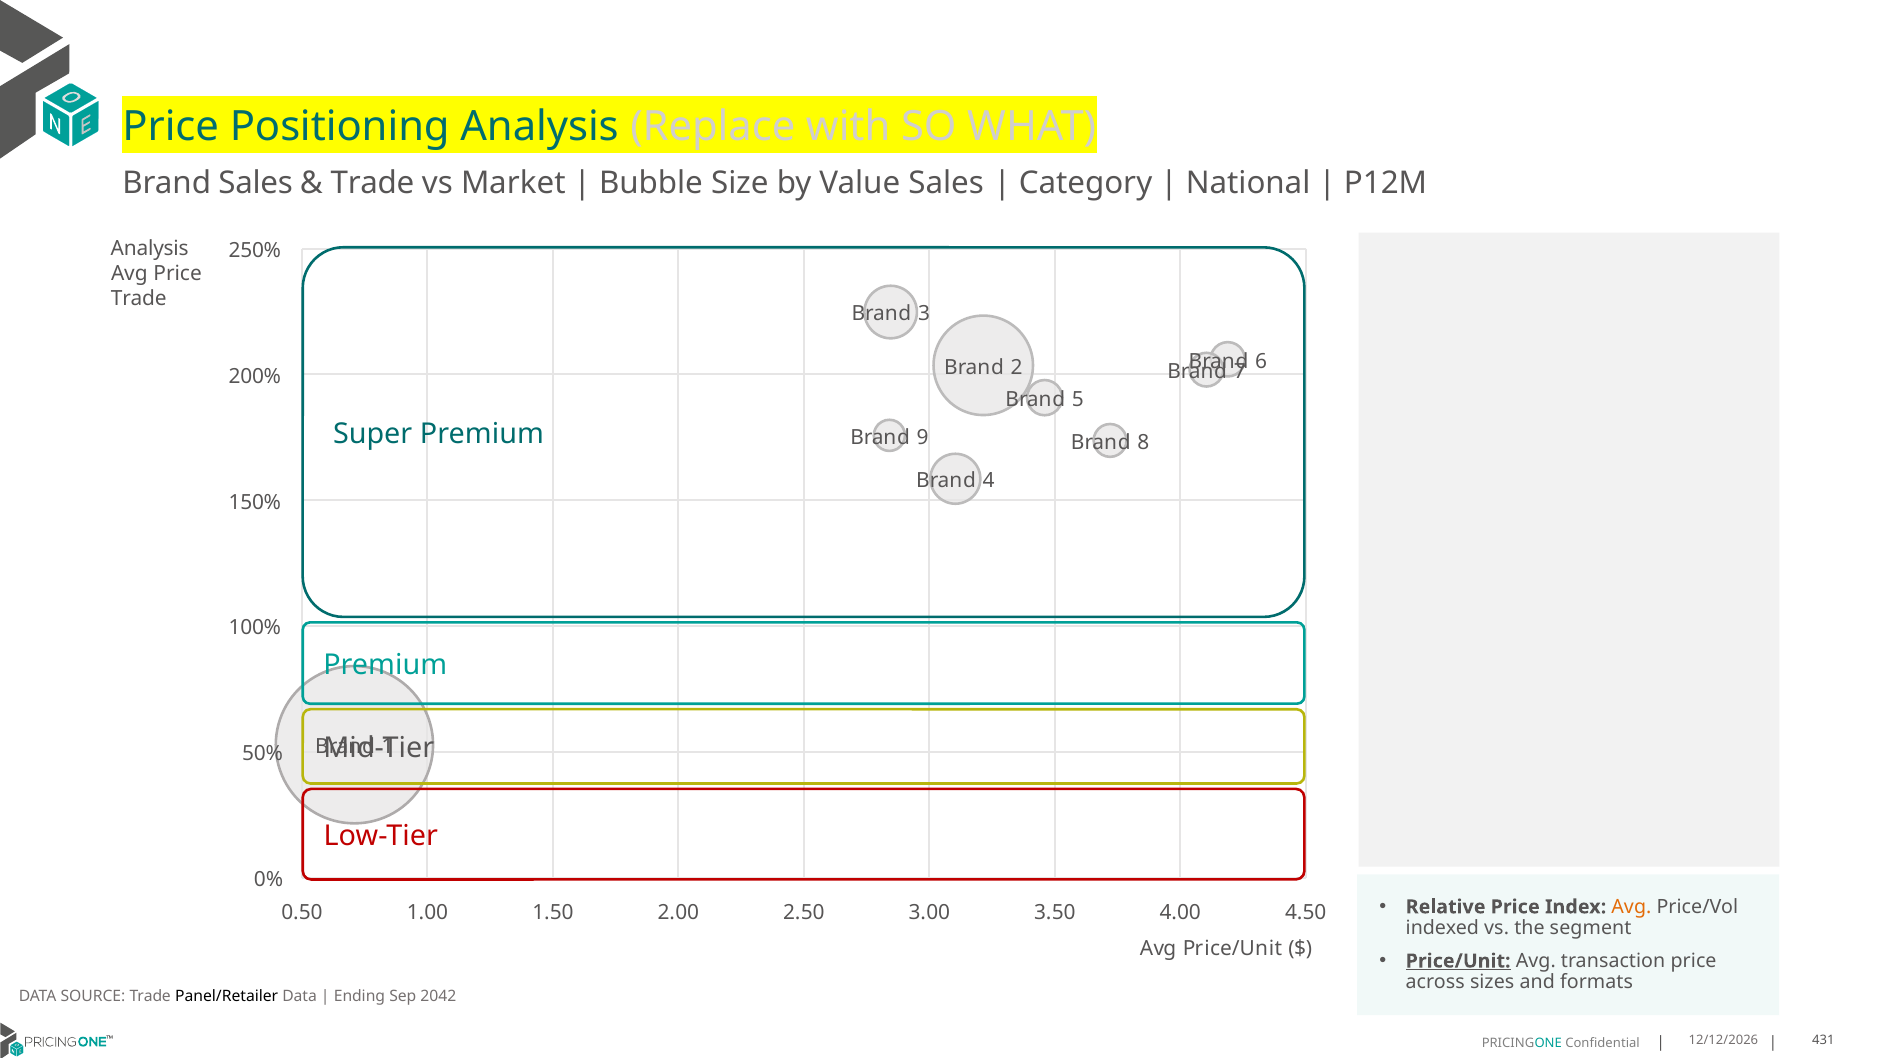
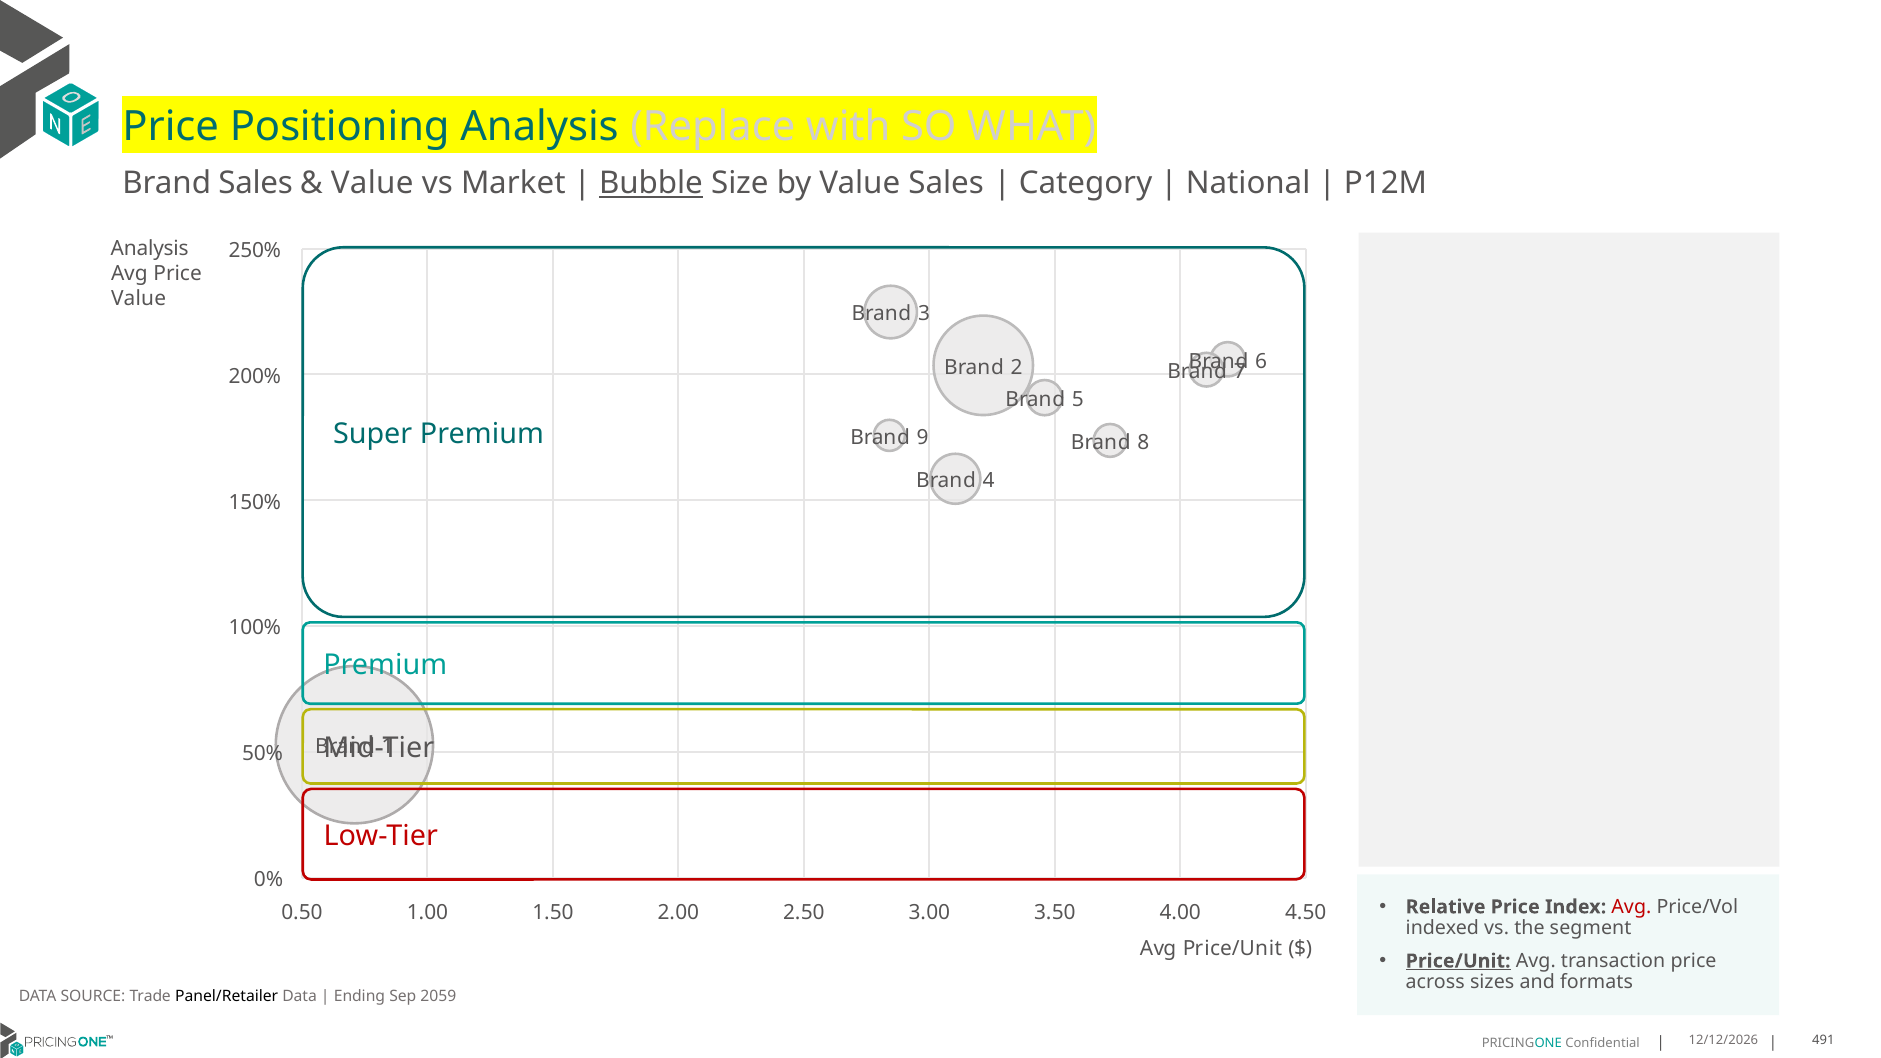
Trade: Trade -> Value (372, 183)
Bubble underline: none -> present (651, 183)
Trade: Trade -> Value (139, 299)
Avg colour: orange -> red (1631, 907)
2042: 2042 -> 2059 (438, 997)
431: 431 -> 491 (1823, 1040)
